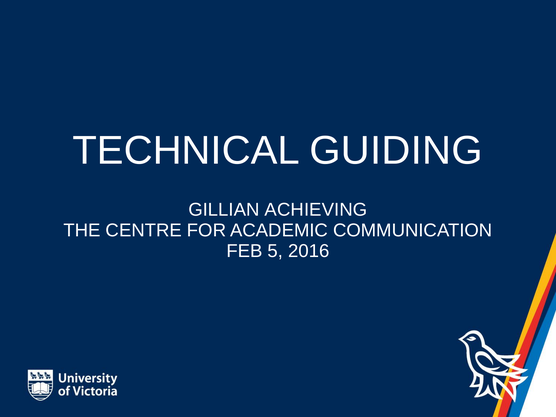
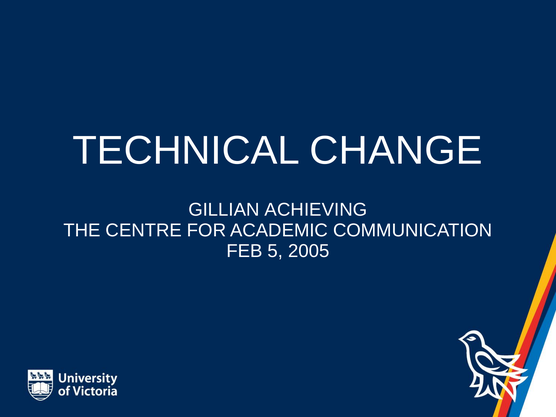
GUIDING: GUIDING -> CHANGE (396, 151)
2016: 2016 -> 2005 (309, 251)
